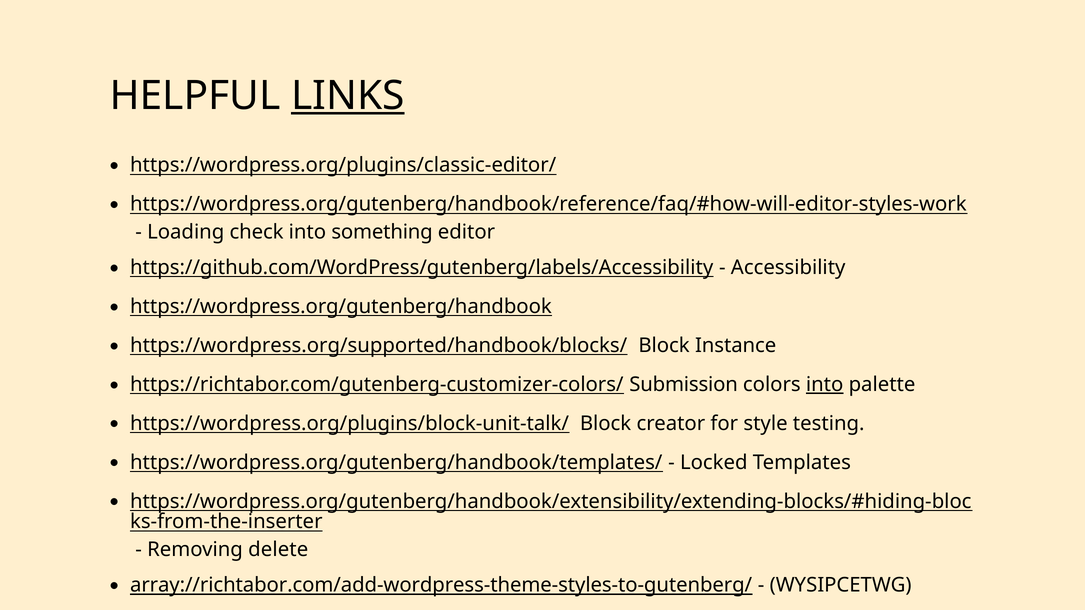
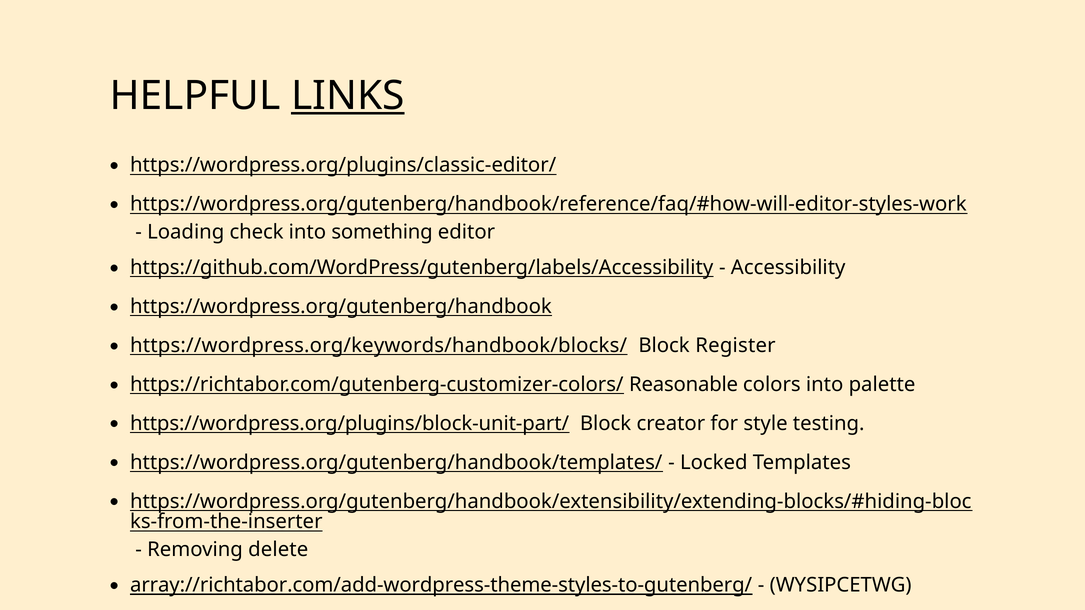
https://wordpress.org/supported/handbook/blocks/: https://wordpress.org/supported/handbook/blocks/ -> https://wordpress.org/keywords/handbook/blocks/ (379, 346)
Instance: Instance -> Register (735, 346)
Submission: Submission -> Reasonable (684, 385)
into underline: present -> none (825, 385)
https://wordpress.org/plugins/block-unit-talk/: https://wordpress.org/plugins/block-unit-talk/ -> https://wordpress.org/plugins/block-unit-part/ (350, 424)
